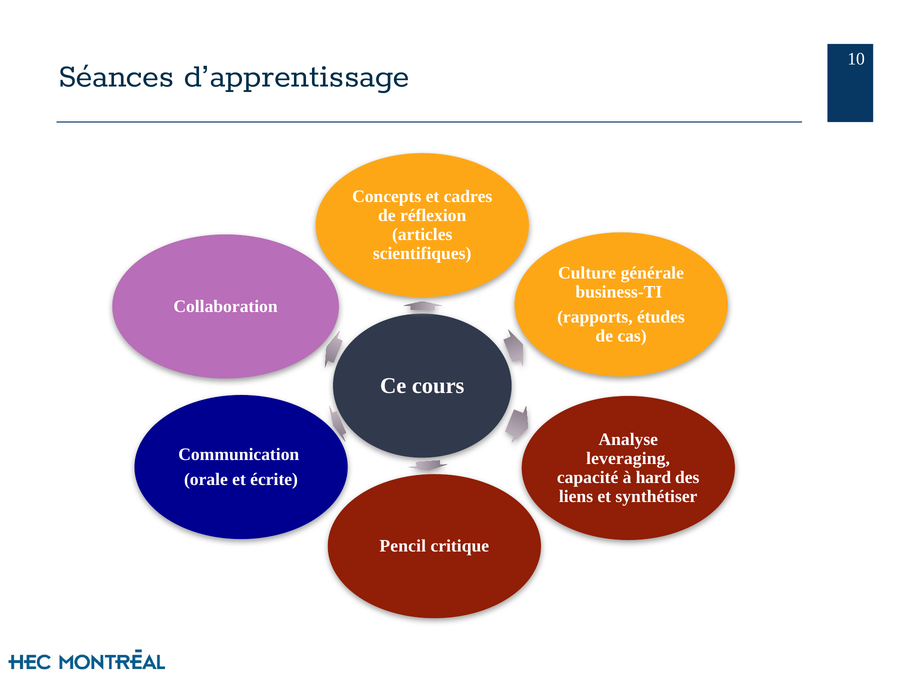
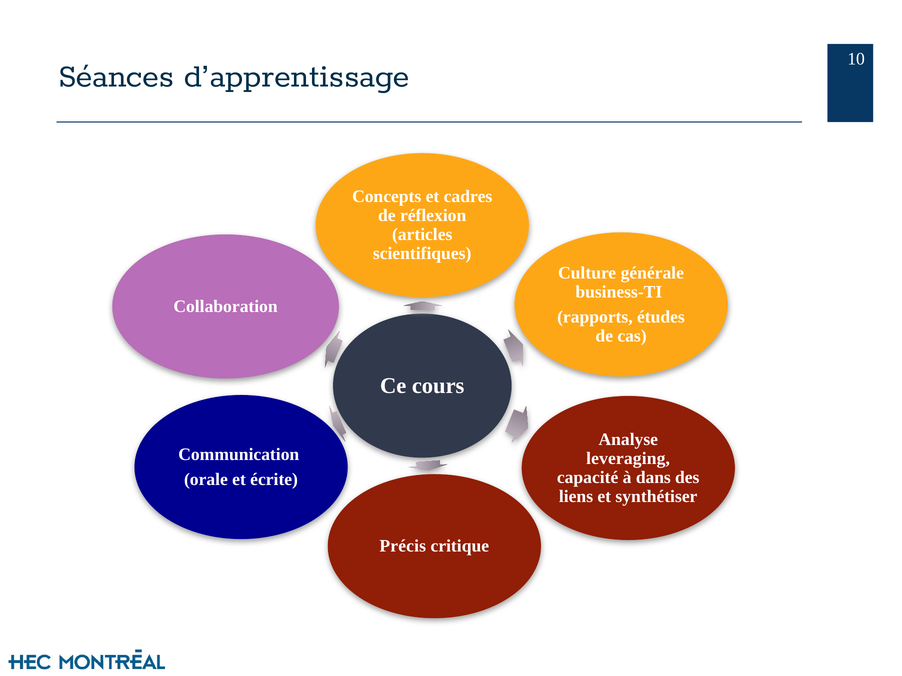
hard: hard -> dans (653, 478)
Pencil: Pencil -> Précis (403, 546)
